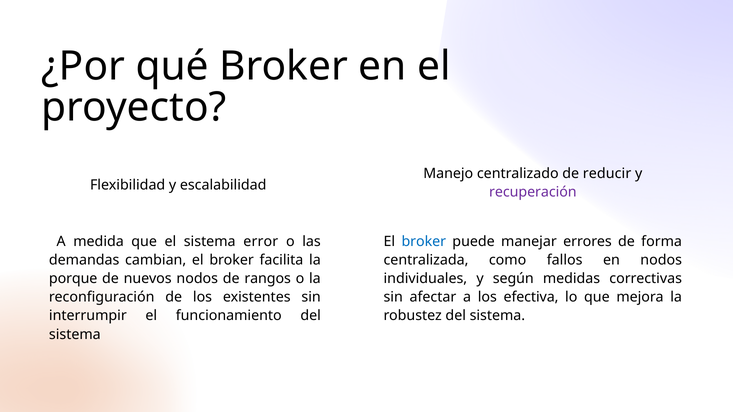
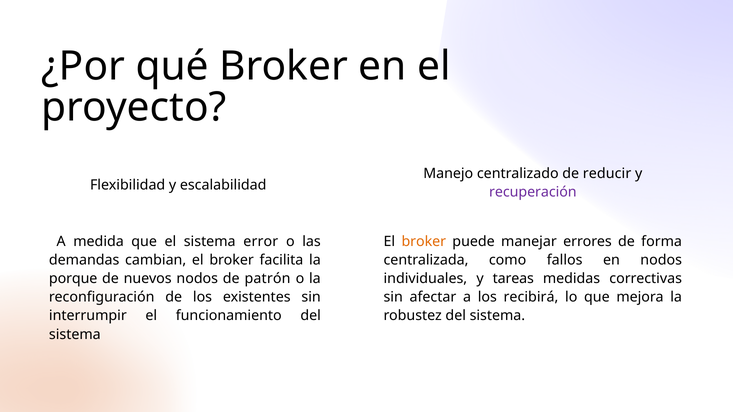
broker colour: blue -> orange (424, 242)
rangos: rangos -> patrón (268, 279)
según: según -> tareas (513, 279)
efectiva: efectiva -> recibirá (531, 297)
